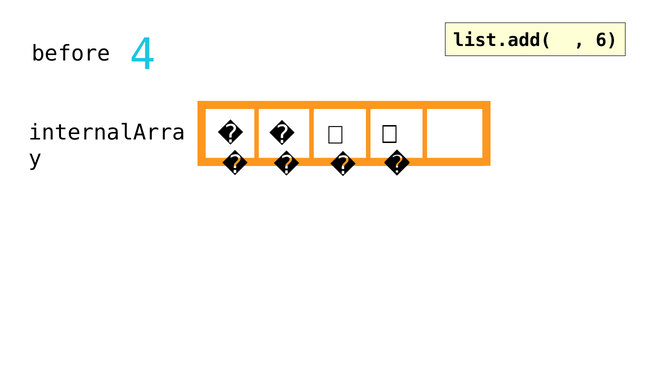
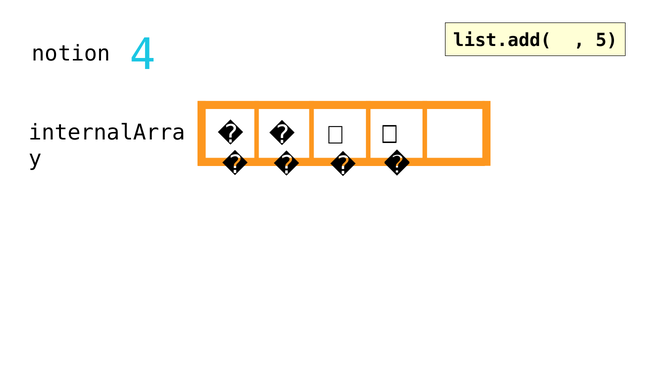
before: before -> notion (71, 53)
6: 6 -> 5 (607, 40)
